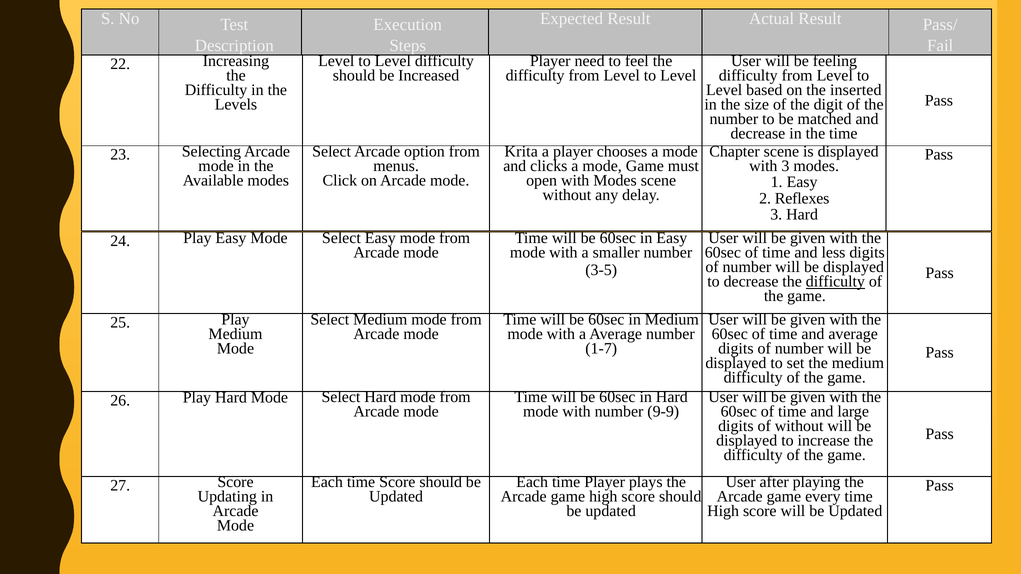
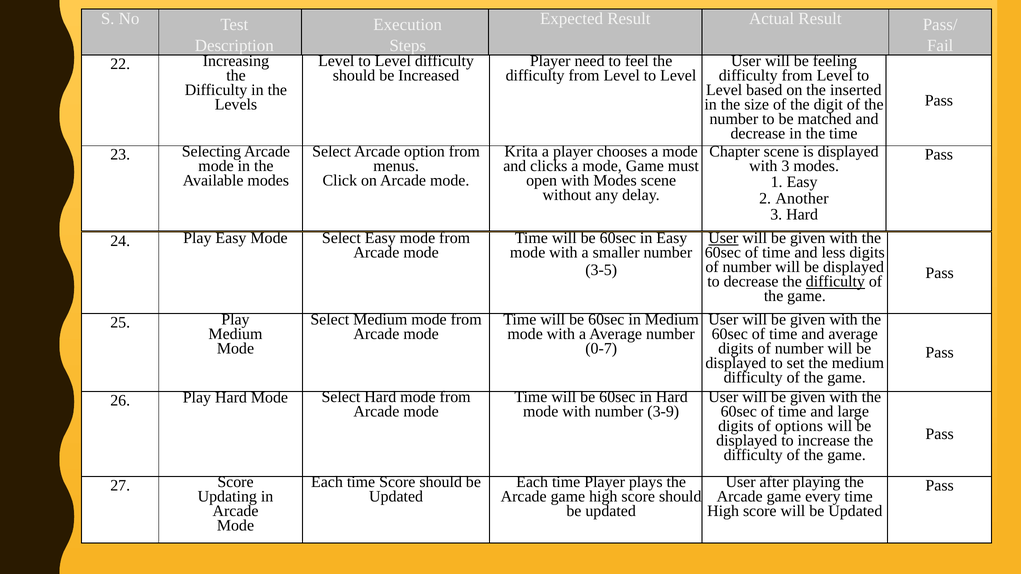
Reflexes: Reflexes -> Another (802, 198)
User underline: none -> present (723, 238)
1-7: 1-7 -> 0-7 (601, 349)
9-9: 9-9 -> 3-9 (663, 412)
of without: without -> options (799, 426)
